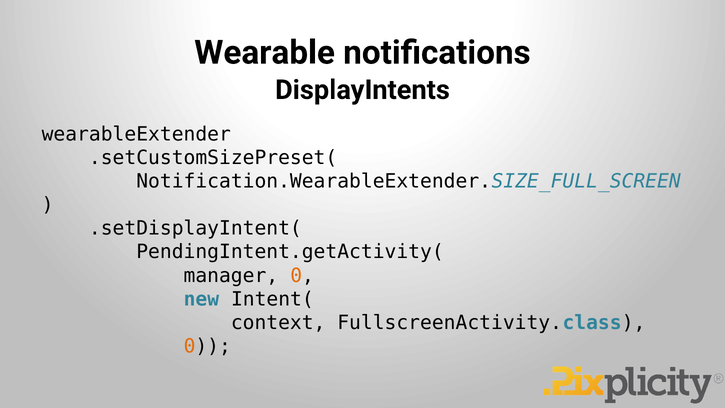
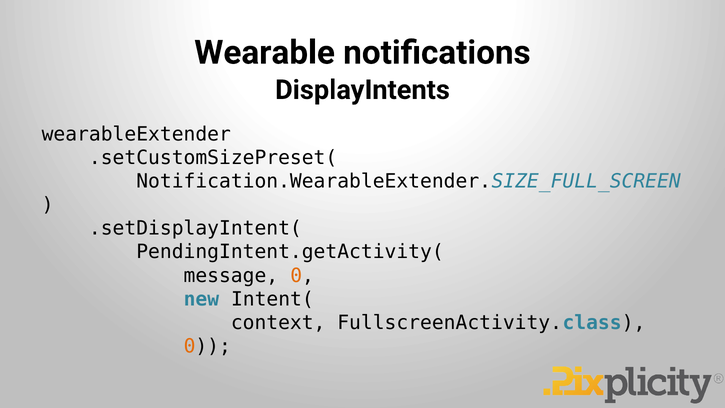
manager: manager -> message (231, 275)
